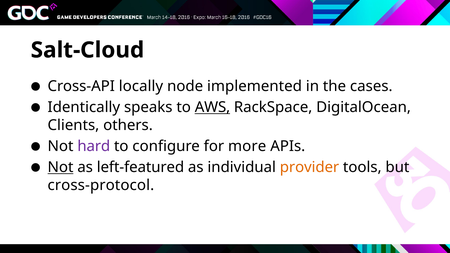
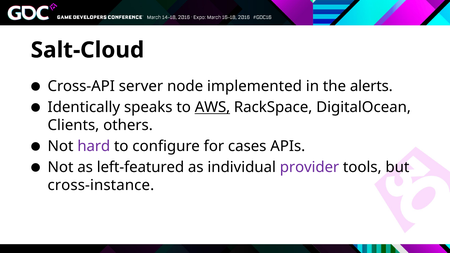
locally: locally -> server (141, 86)
cases: cases -> alerts (371, 86)
more: more -> cases (247, 146)
Not underline: present -> none (61, 167)
provider colour: orange -> purple (310, 167)
cross-protocol: cross-protocol -> cross-instance (101, 185)
